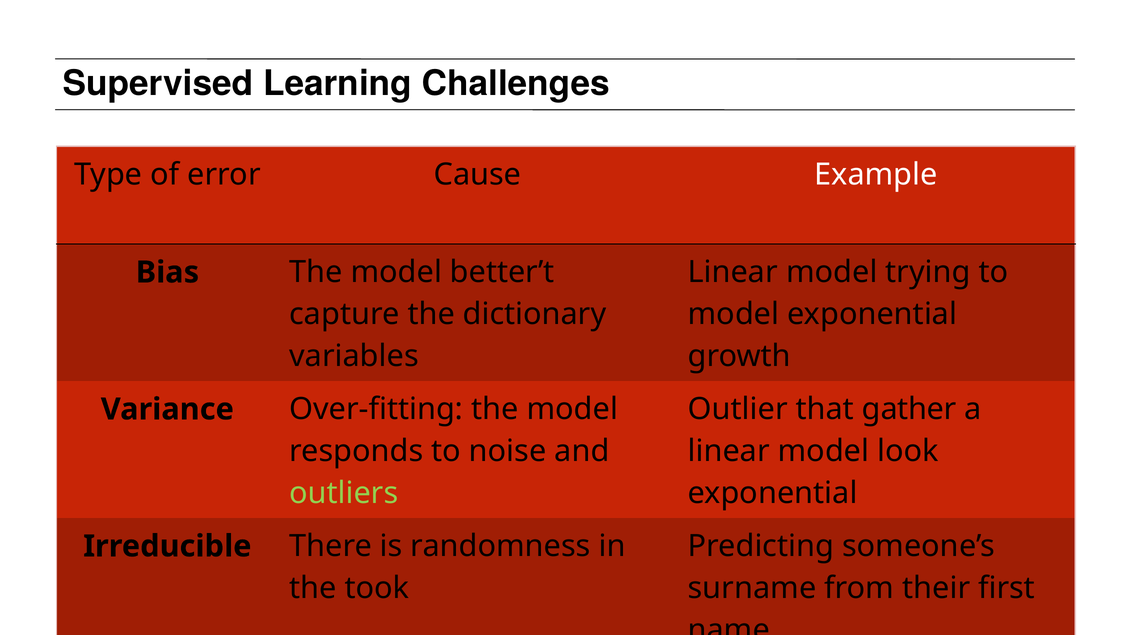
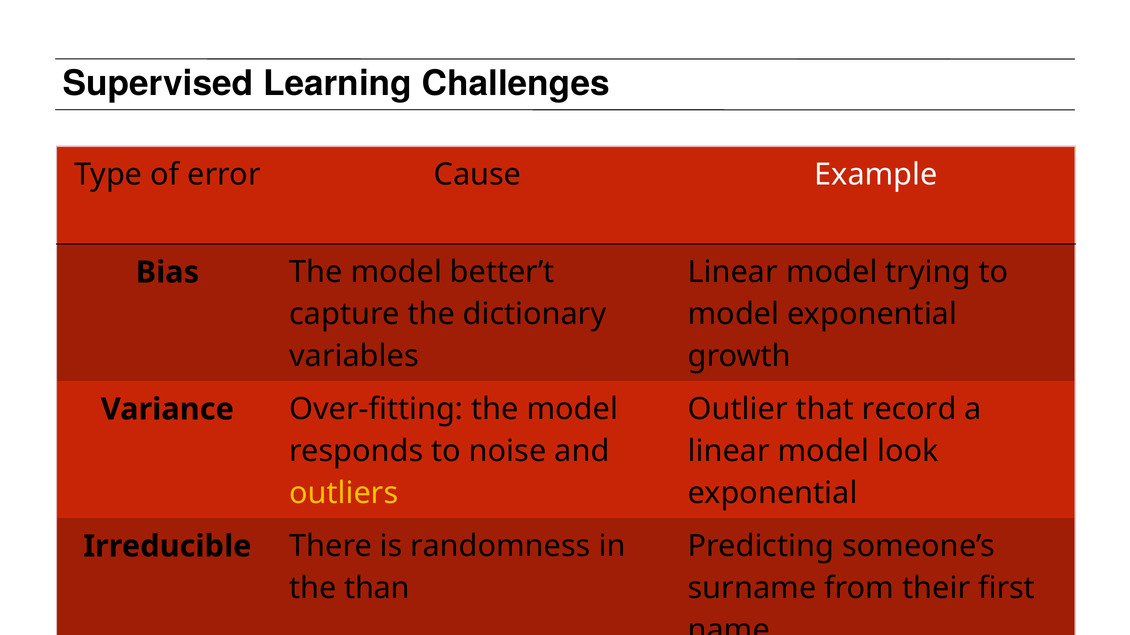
gather: gather -> record (909, 409)
outliers colour: light green -> yellow (344, 493)
took: took -> than (377, 588)
